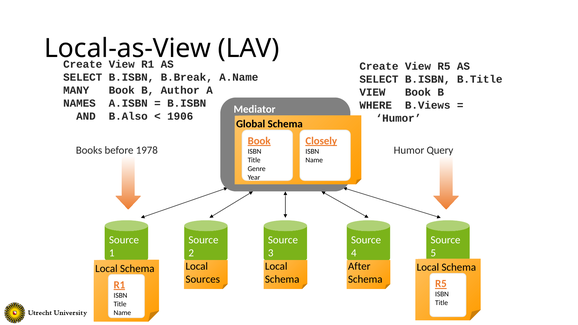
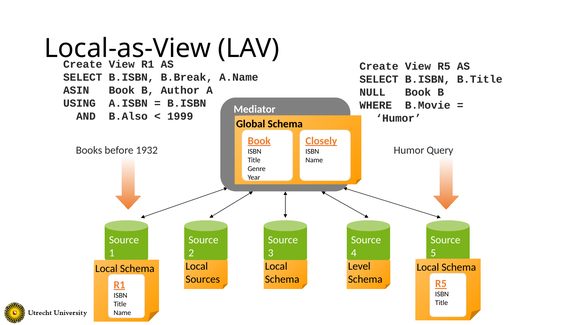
MANY: MANY -> ASIN (76, 90)
VIEW: VIEW -> NULL (372, 92)
NAMES: NAMES -> USING (79, 103)
B.Views: B.Views -> B.Movie (428, 105)
1906: 1906 -> 1999 (180, 116)
1978: 1978 -> 1932 (147, 150)
After: After -> Level (359, 266)
